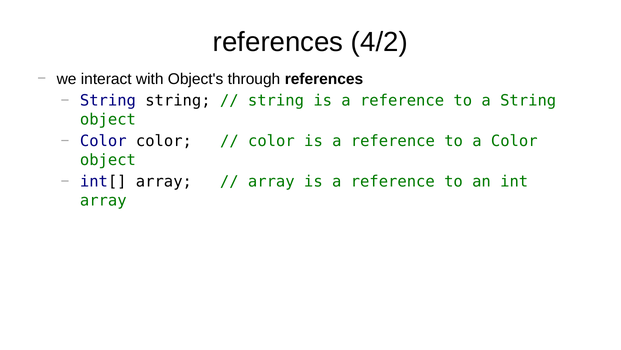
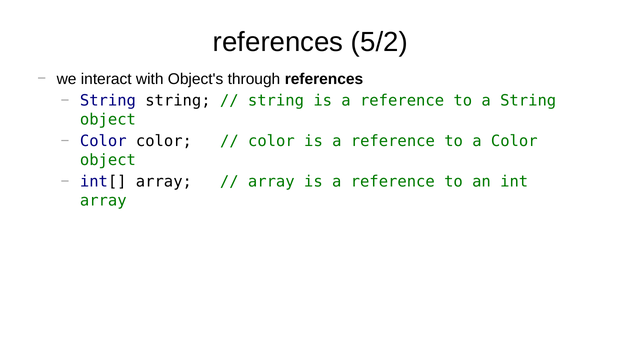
4/2: 4/2 -> 5/2 (379, 42)
